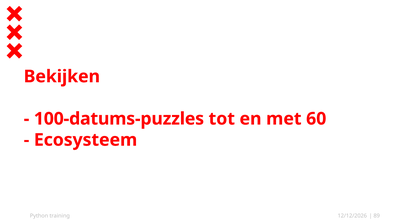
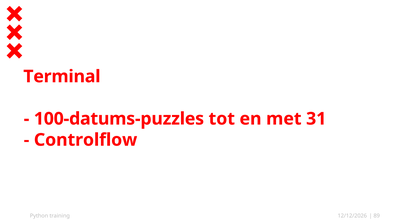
Bekijken: Bekijken -> Terminal (62, 77)
60: 60 -> 31 (316, 119)
Ecosysteem: Ecosysteem -> Controlflow (86, 140)
